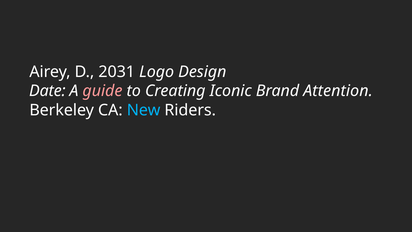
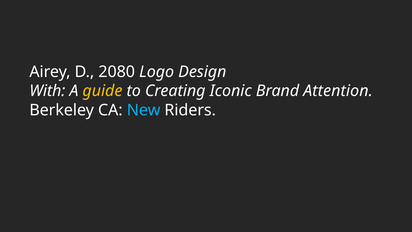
2031: 2031 -> 2080 (117, 72)
Date: Date -> With (47, 91)
guide colour: pink -> yellow (102, 91)
